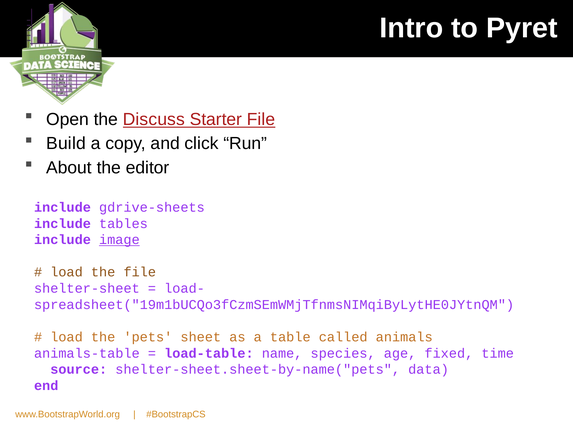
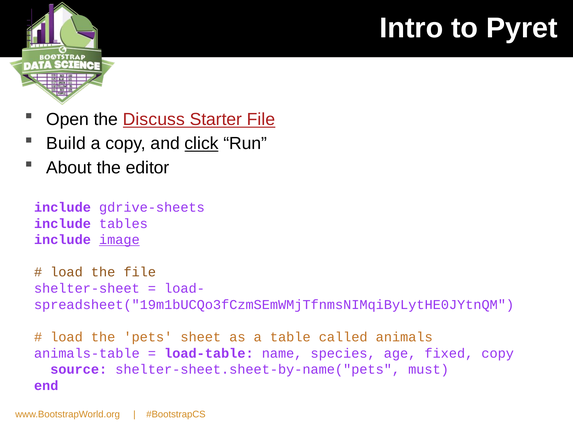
click underline: none -> present (202, 144)
fixed time: time -> copy (498, 354)
data: data -> must (429, 370)
